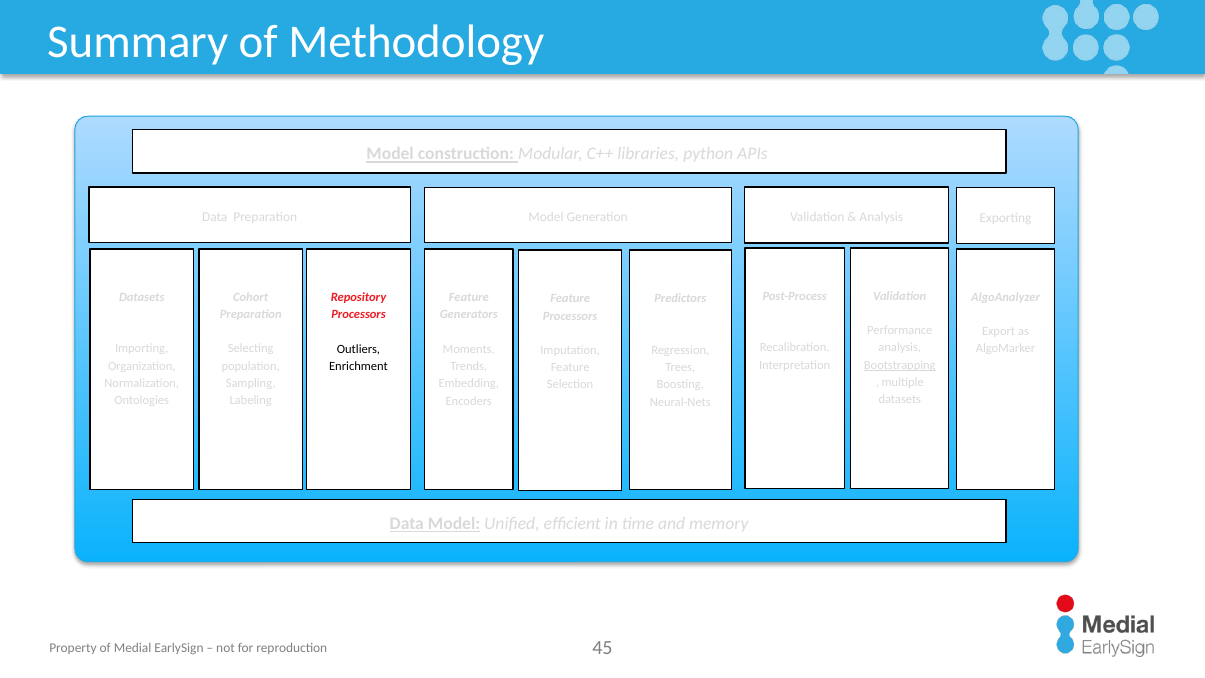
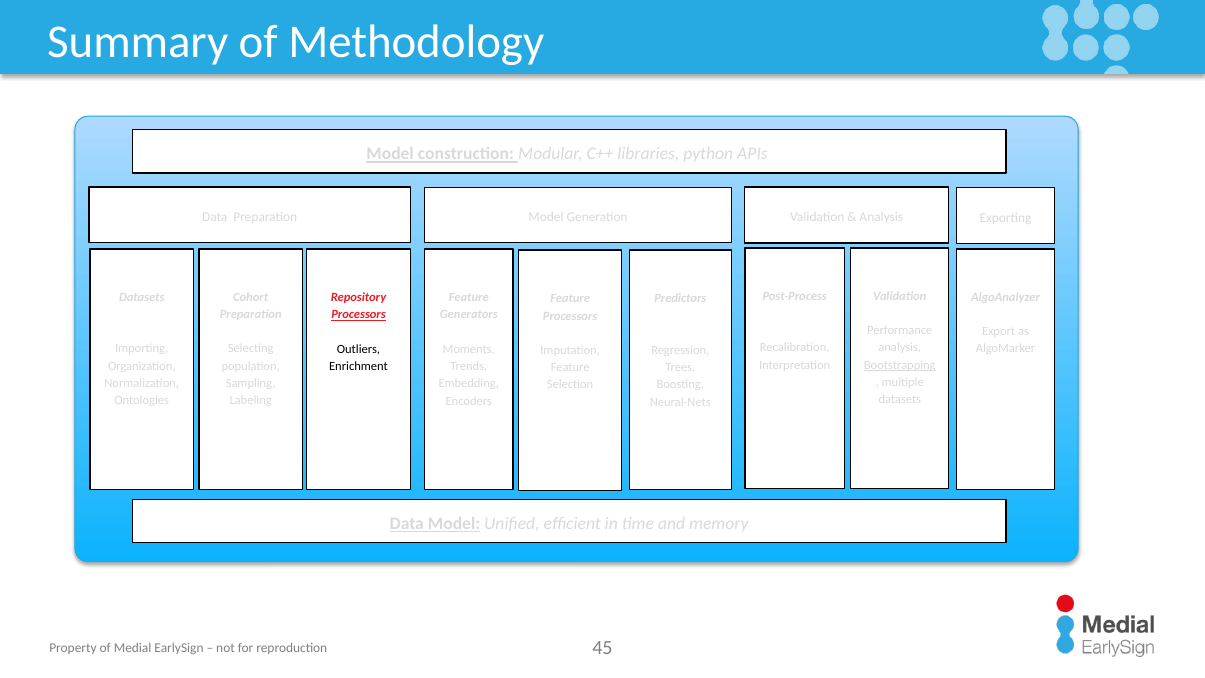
Processors underline: none -> present (359, 315)
